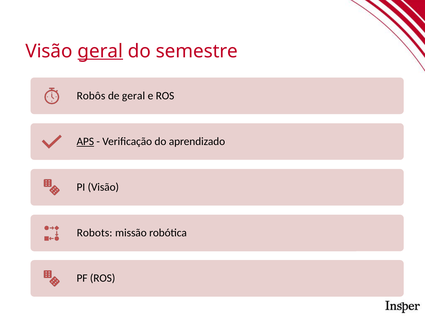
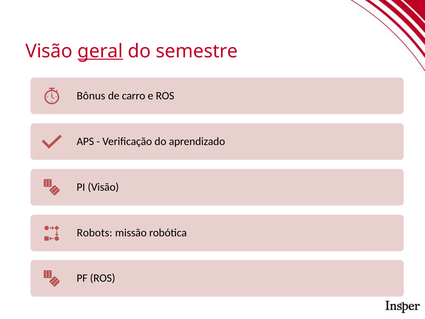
Robôs: Robôs -> Bônus (91, 96)
de geral: geral -> carro (134, 96)
APS underline: present -> none (85, 141)
